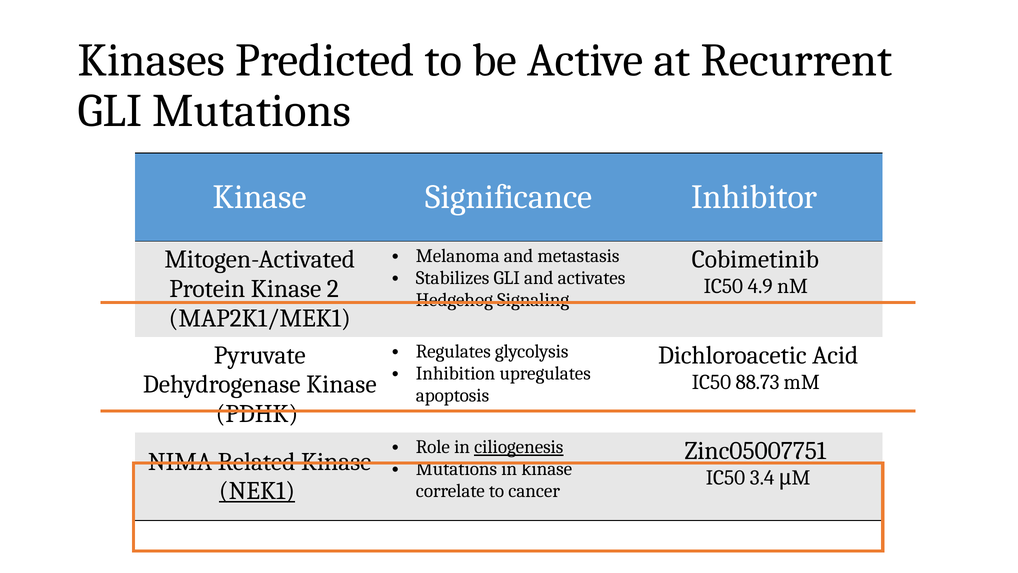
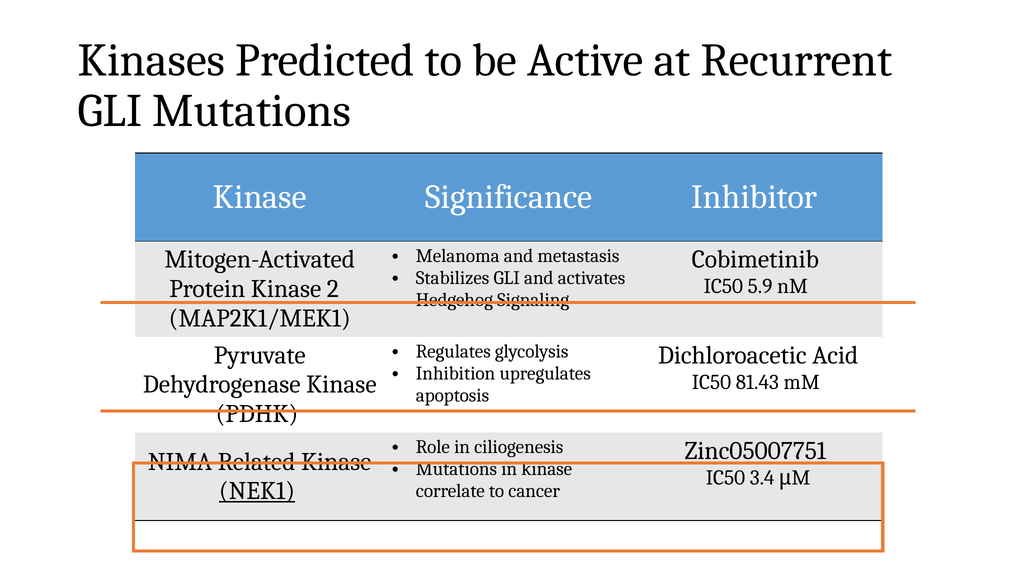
4.9: 4.9 -> 5.9 (760, 286)
88.73: 88.73 -> 81.43 (757, 382)
ciliogenesis underline: present -> none (519, 447)
